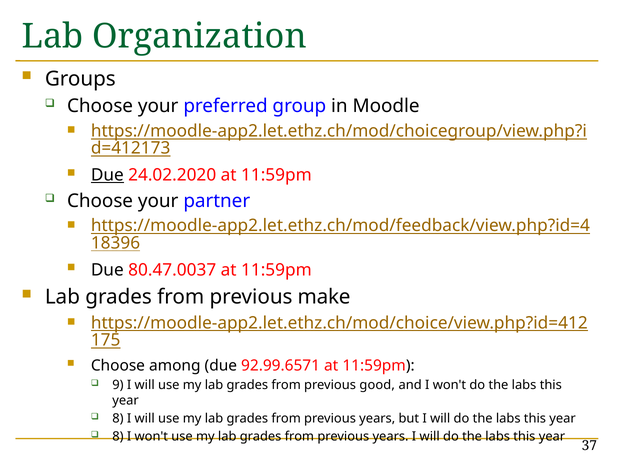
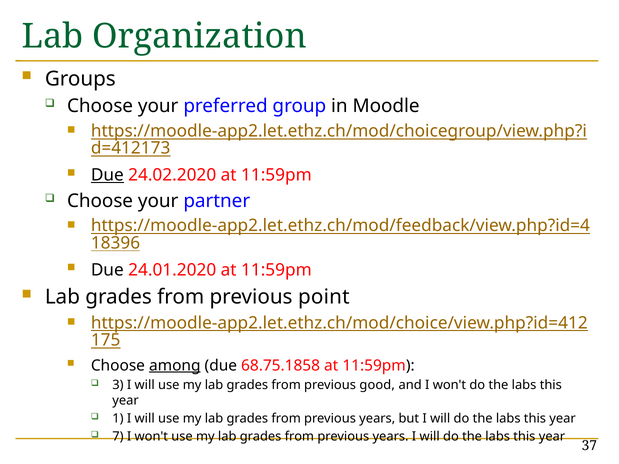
80.47.0037: 80.47.0037 -> 24.01.2020 (172, 270)
make: make -> point (324, 297)
among underline: none -> present (175, 366)
92.99.6571: 92.99.6571 -> 68.75.1858 (281, 366)
9: 9 -> 3 (118, 385)
8: 8 -> 1 (118, 419)
8: 8 -> 7 (118, 437)
